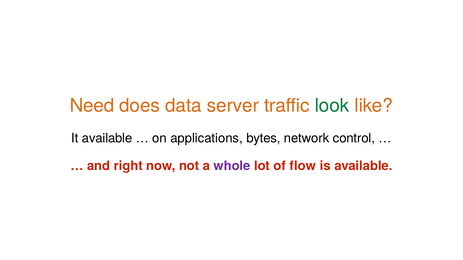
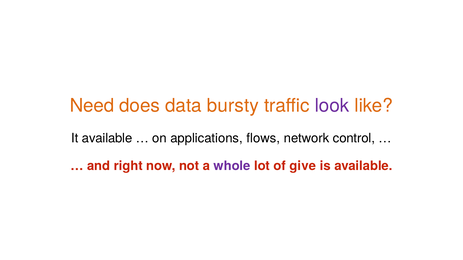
server: server -> bursty (233, 106)
look colour: green -> purple (332, 106)
bytes: bytes -> flows (263, 138)
flow: flow -> give (303, 166)
